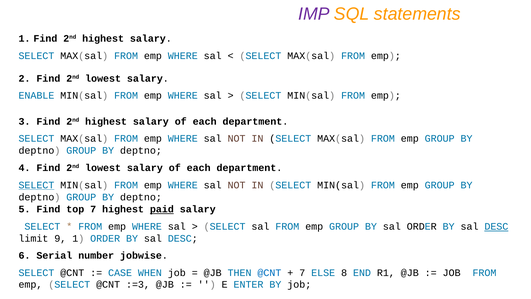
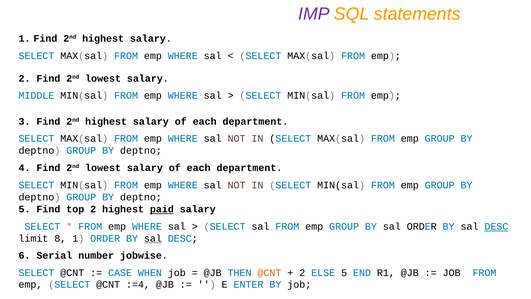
ENABLE: ENABLE -> MIDDLE (36, 96)
SELECT underline: present -> none (36, 185)
top 7: 7 -> 2 (93, 209)
9: 9 -> 8 (60, 238)
sal underline: none -> present (153, 238)
@CNT colour: blue -> orange (269, 272)
7: 7 -> 2 (302, 272)
ELSE 8: 8 -> 5 (344, 272)
:=3: :=3 -> :=4 (138, 284)
